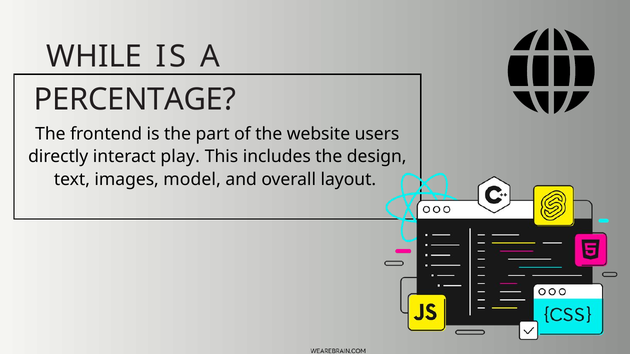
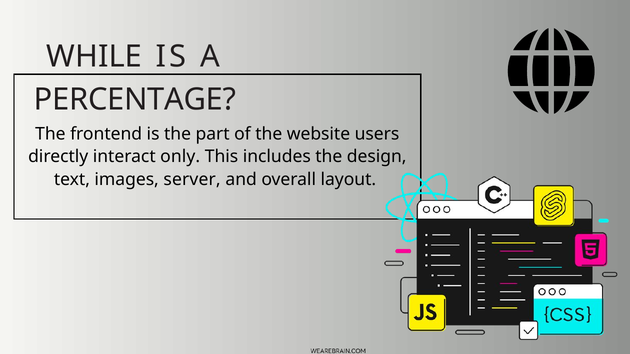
play: play -> only (180, 157)
model: model -> server (192, 180)
